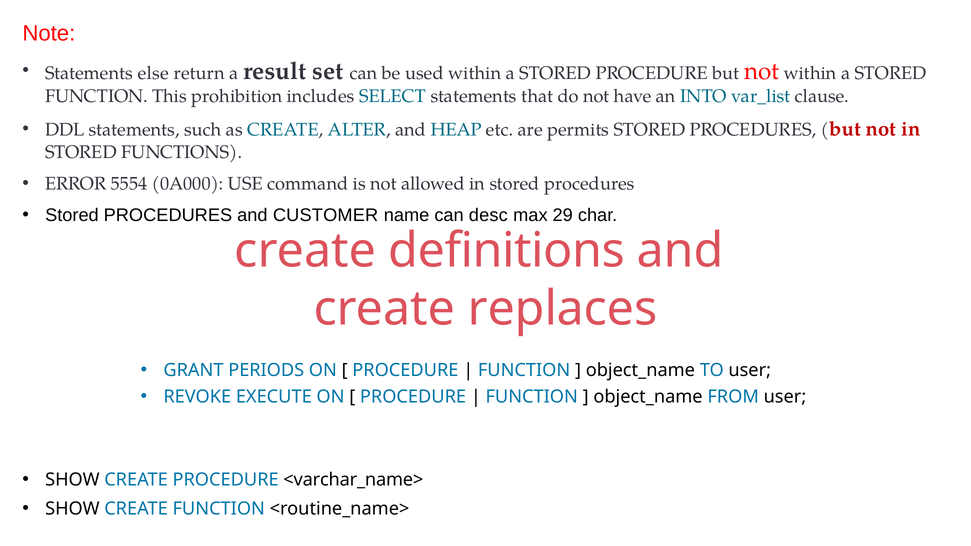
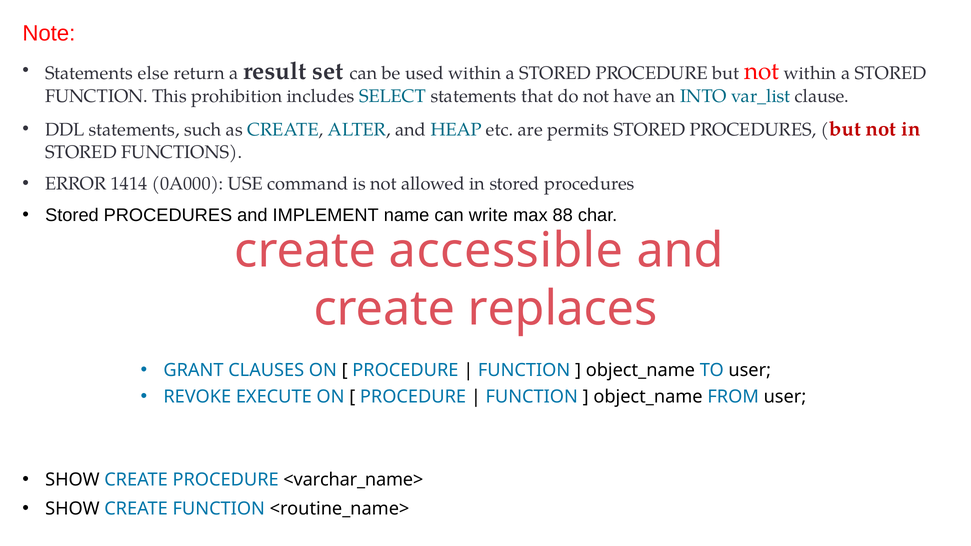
5554: 5554 -> 1414 (129, 184)
CUSTOMER: CUSTOMER -> IMPLEMENT (326, 215)
desc: desc -> write (488, 215)
29: 29 -> 88 (563, 215)
definitions: definitions -> accessible (506, 251)
PERIODS: PERIODS -> CLAUSES (266, 370)
